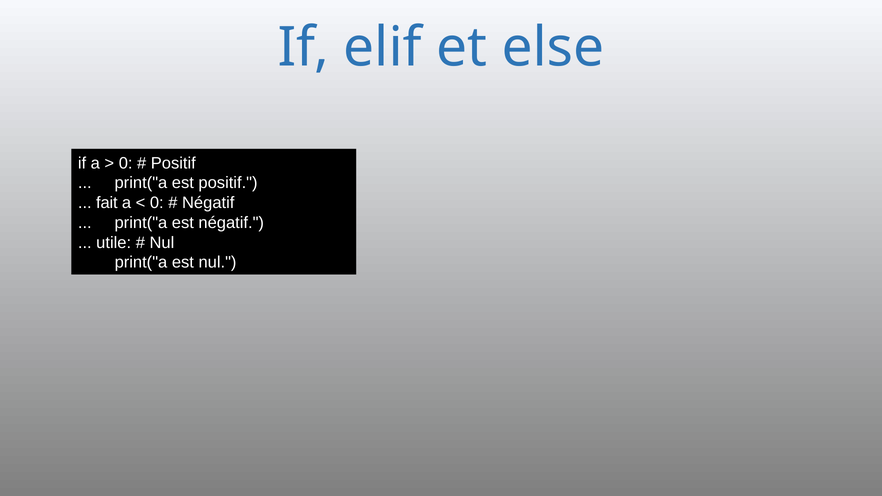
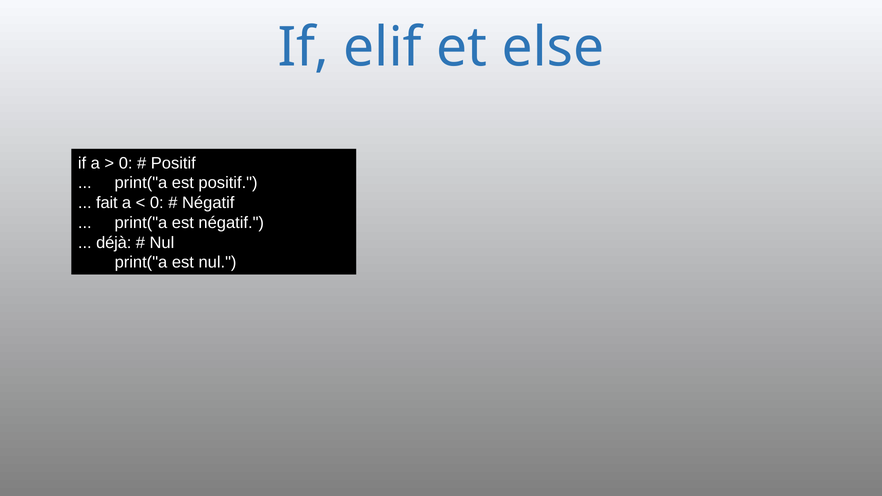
utile: utile -> déjà (114, 243)
